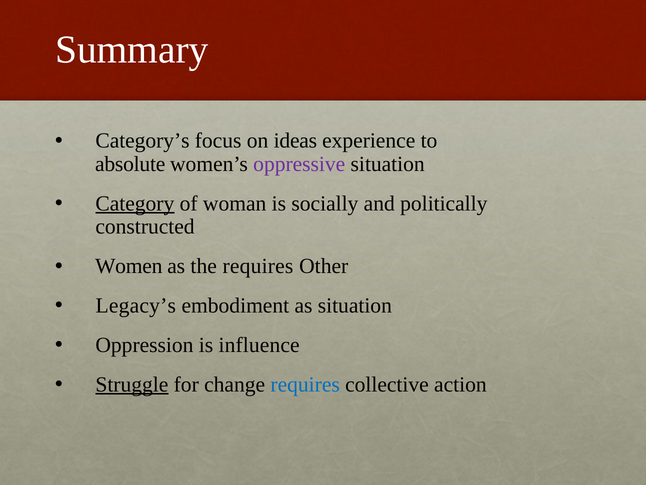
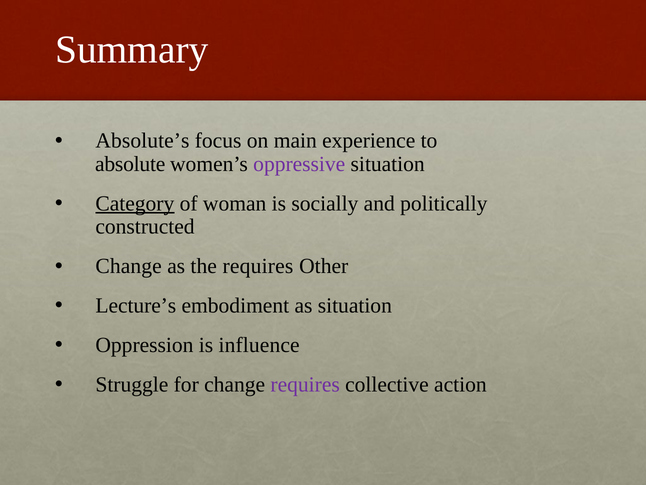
Category’s: Category’s -> Absolute’s (142, 141)
ideas: ideas -> main (295, 141)
Women: Women -> Change (129, 266)
Legacy’s: Legacy’s -> Lecture’s (136, 305)
Struggle underline: present -> none (132, 384)
requires colour: blue -> purple (305, 384)
